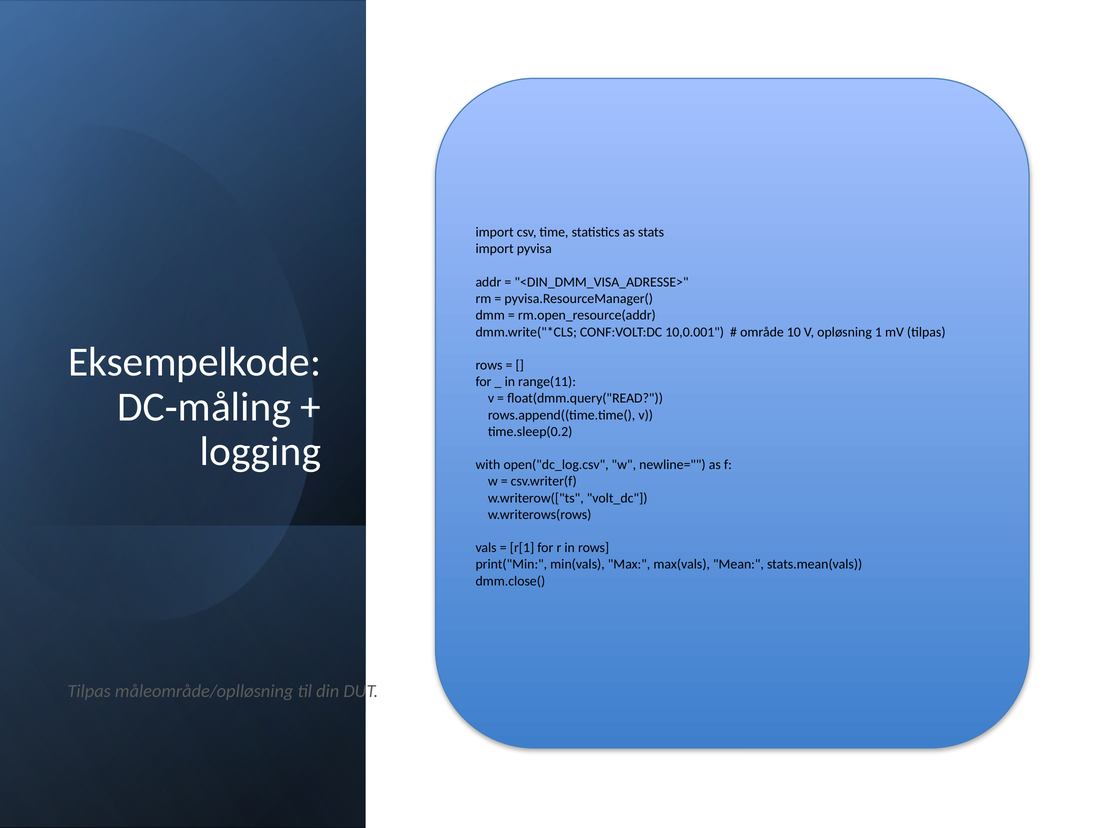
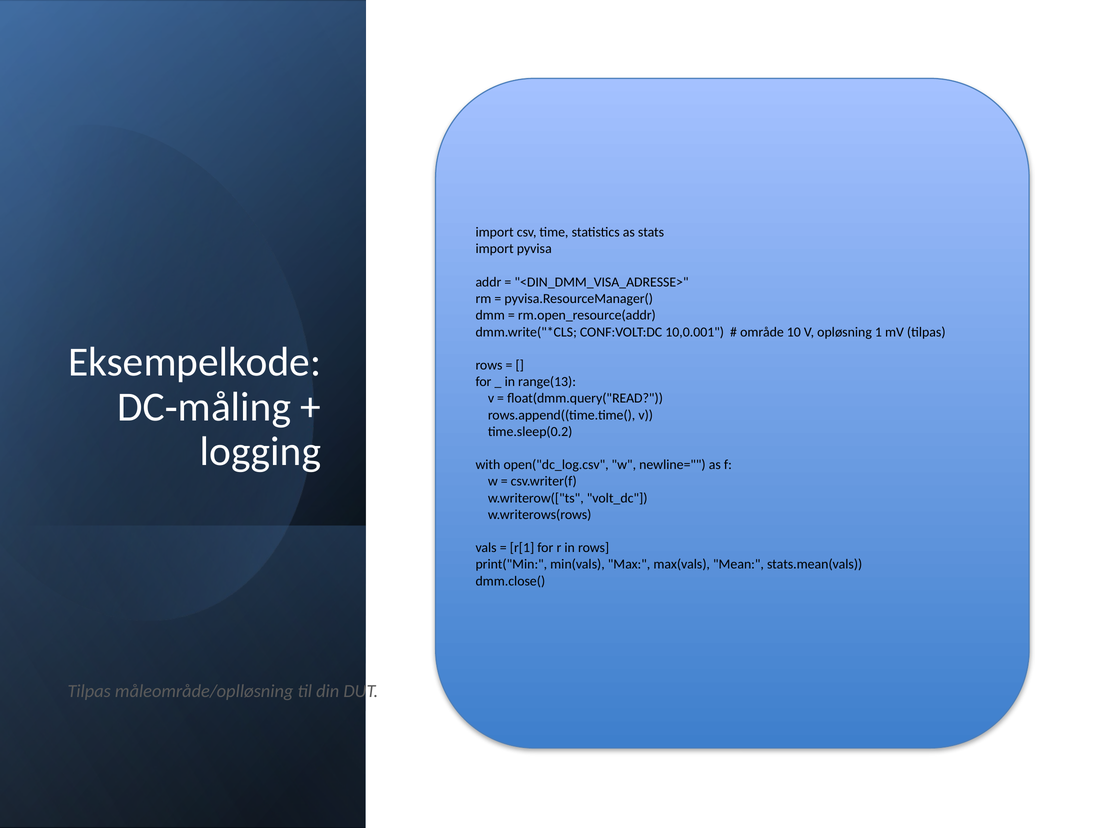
range(11: range(11 -> range(13 (547, 382)
